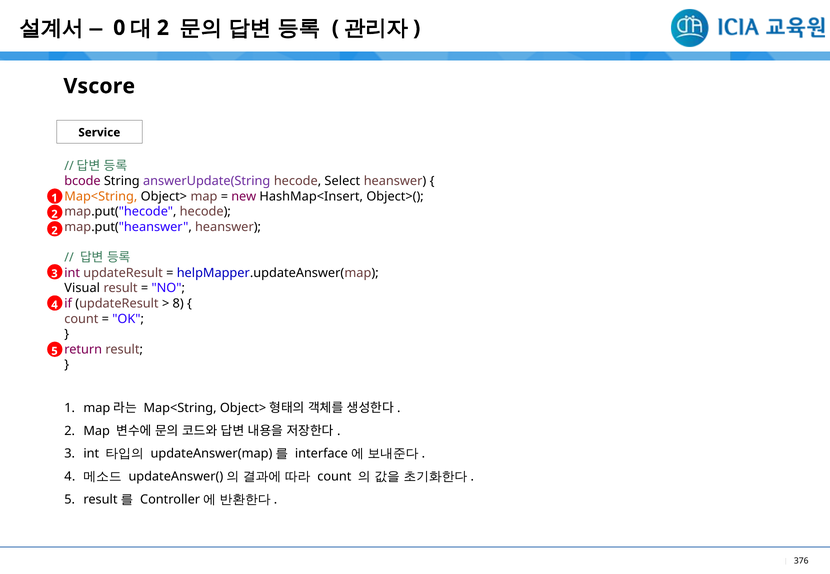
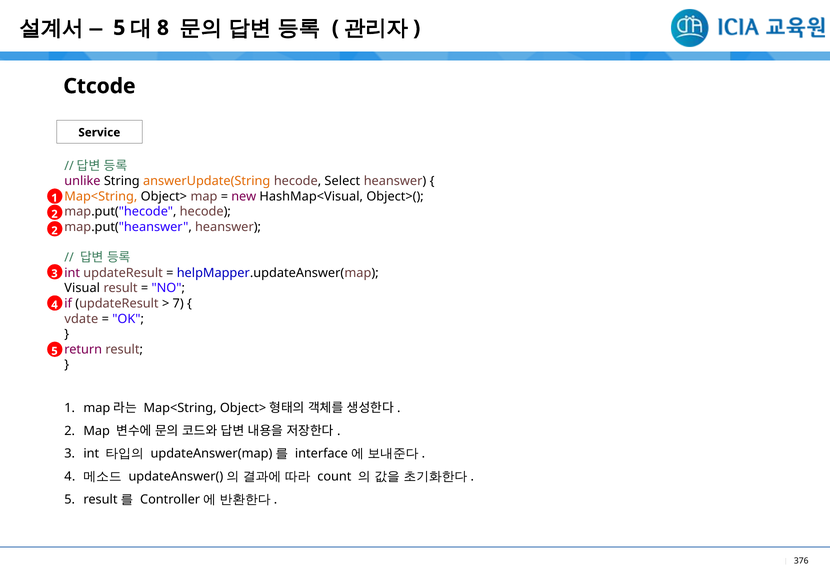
0: 0 -> 5 (119, 28)
2: 2 -> 8 (163, 28)
Vscore: Vscore -> Ctcode (99, 86)
bcode: bcode -> unlike (82, 181)
answerUpdate(String colour: purple -> orange (207, 181)
HashMap<Insert: HashMap<Insert -> HashMap<Visual (311, 197)
8: 8 -> 7 (178, 304)
count: count -> vdate (81, 319)
